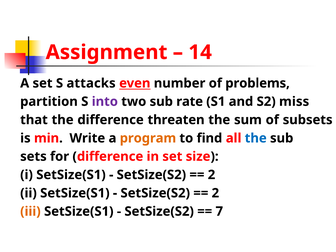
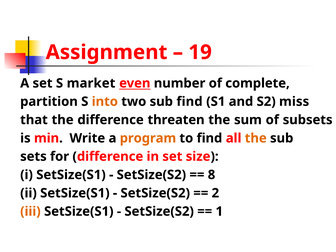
14: 14 -> 19 (200, 52)
attacks: attacks -> market (91, 83)
problems: problems -> complete (258, 83)
into colour: purple -> orange (105, 102)
sub rate: rate -> find (190, 102)
the colour: blue -> orange (256, 138)
2: 2 -> 8 (212, 175)
7: 7 -> 1 (219, 211)
